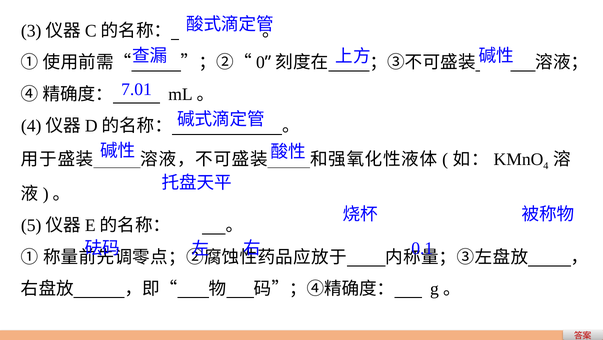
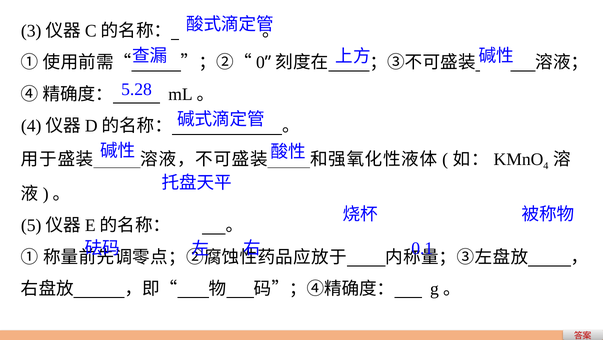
7.01: 7.01 -> 5.28 (136, 89)
